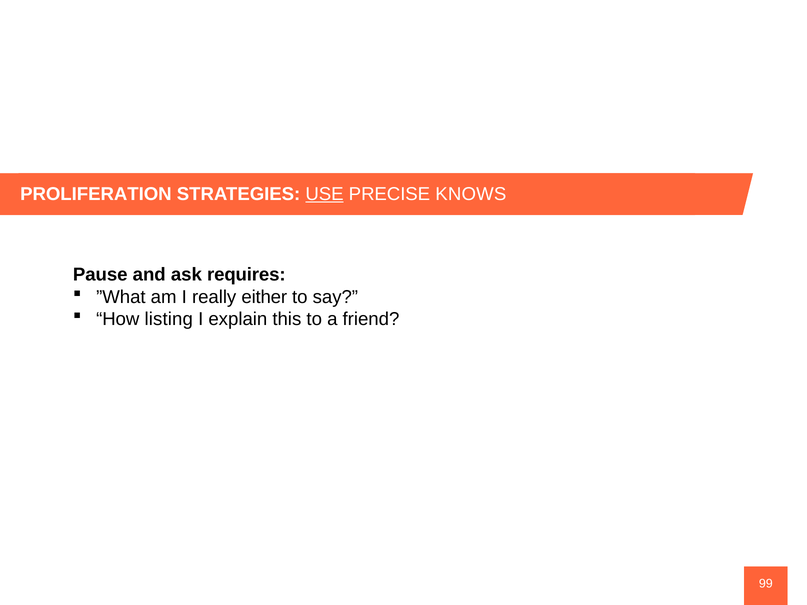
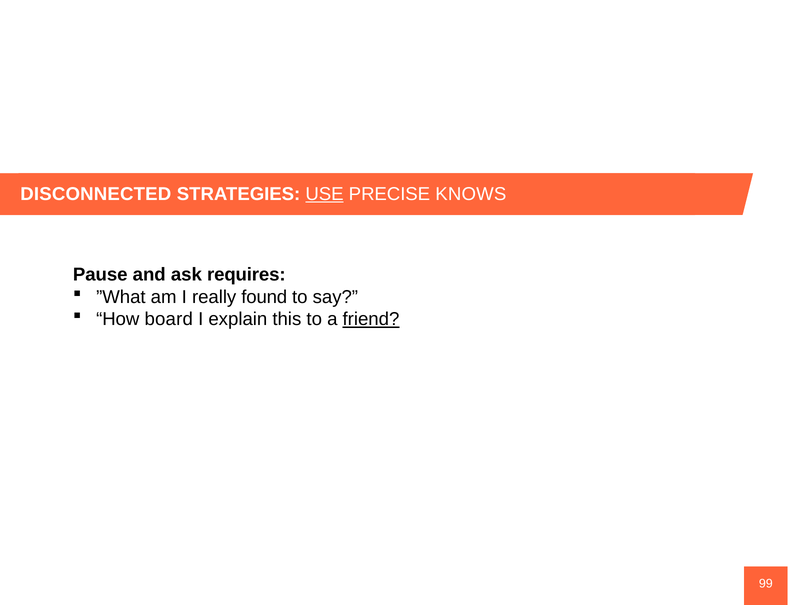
PROLIFERATION: PROLIFERATION -> DISCONNECTED (96, 194)
either: either -> found (264, 297)
listing: listing -> board (169, 319)
friend underline: none -> present (371, 319)
